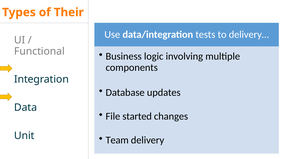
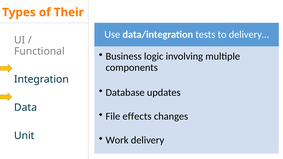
started: started -> effects (137, 117)
Team: Team -> Work (117, 140)
